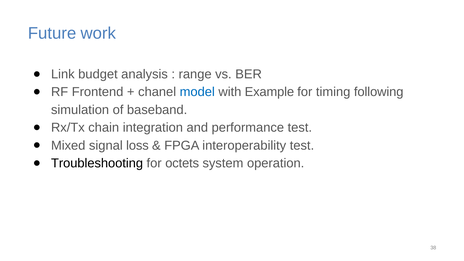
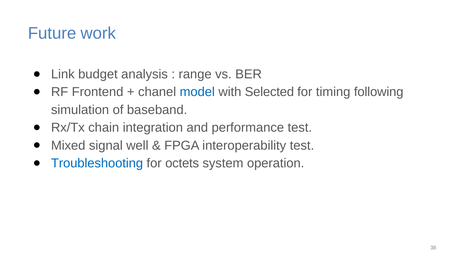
Example: Example -> Selected (269, 92)
loss: loss -> well (137, 145)
Troubleshooting colour: black -> blue (97, 163)
